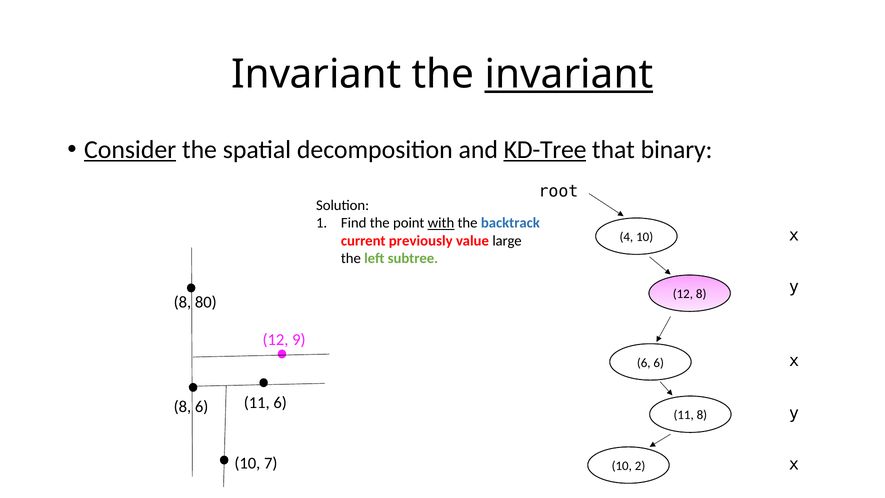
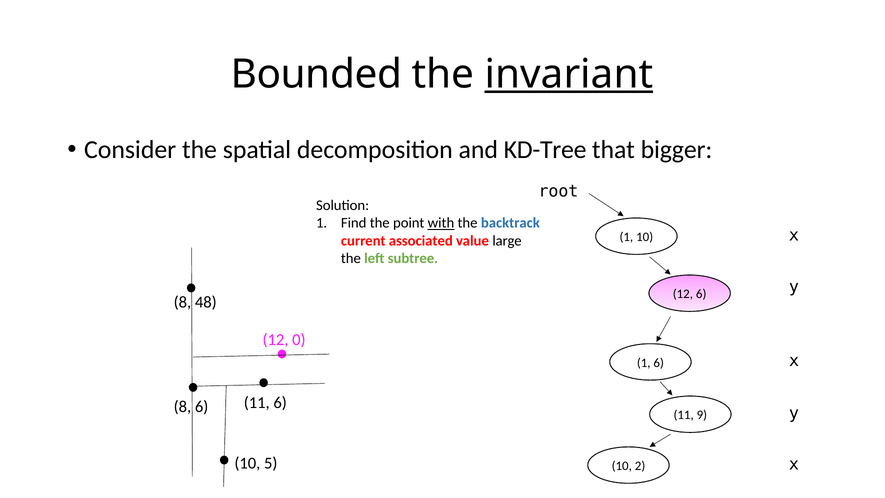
Invariant: Invariant -> Bounded (316, 74)
Consider underline: present -> none (130, 150)
KD-Tree underline: present -> none (545, 150)
binary: binary -> bigger (676, 150)
4: 4 -> 1 (626, 237)
previously: previously -> associated (421, 241)
12 8: 8 -> 6 (701, 294)
80: 80 -> 48 (206, 302)
9: 9 -> 0 (299, 340)
6: 6 -> 1 (644, 363)
11 8: 8 -> 9 (702, 415)
7: 7 -> 5 (271, 463)
